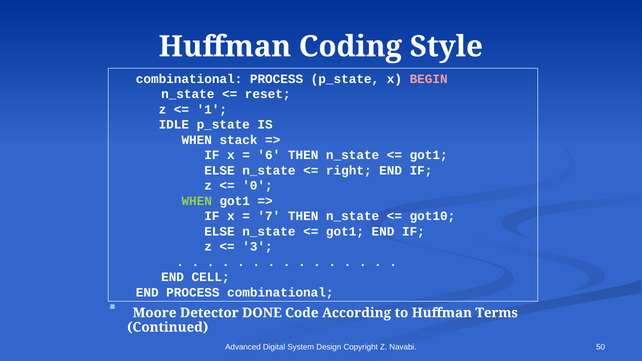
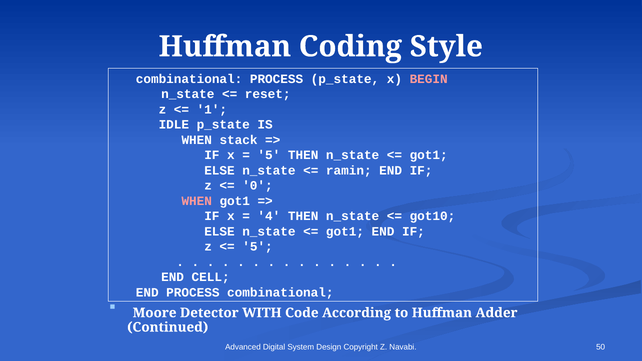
6: 6 -> 5 (269, 155)
right: right -> ramin (349, 171)
WHEN colour: light green -> pink (197, 201)
7: 7 -> 4 (269, 216)
3: 3 -> 5 (258, 247)
DONE: DONE -> WITH (262, 313)
Terms: Terms -> Adder (497, 313)
